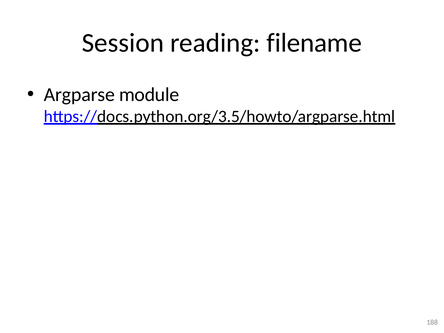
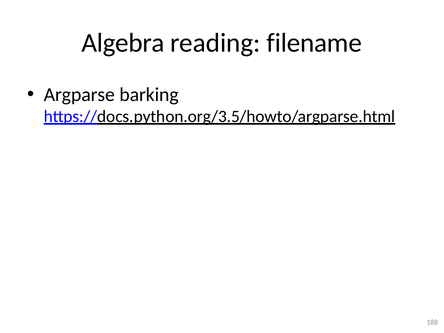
Session: Session -> Algebra (123, 43)
module: module -> barking (149, 95)
